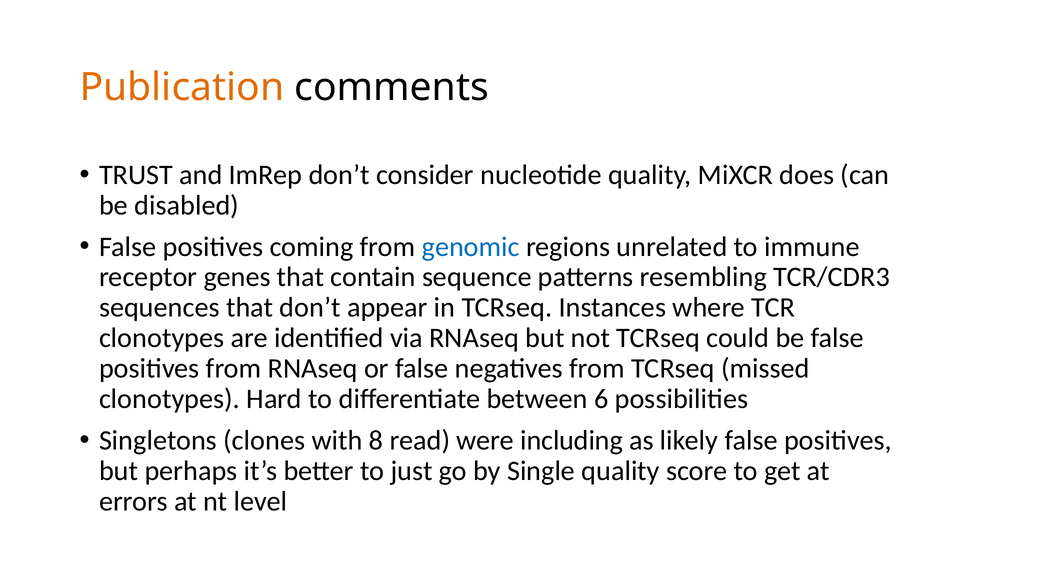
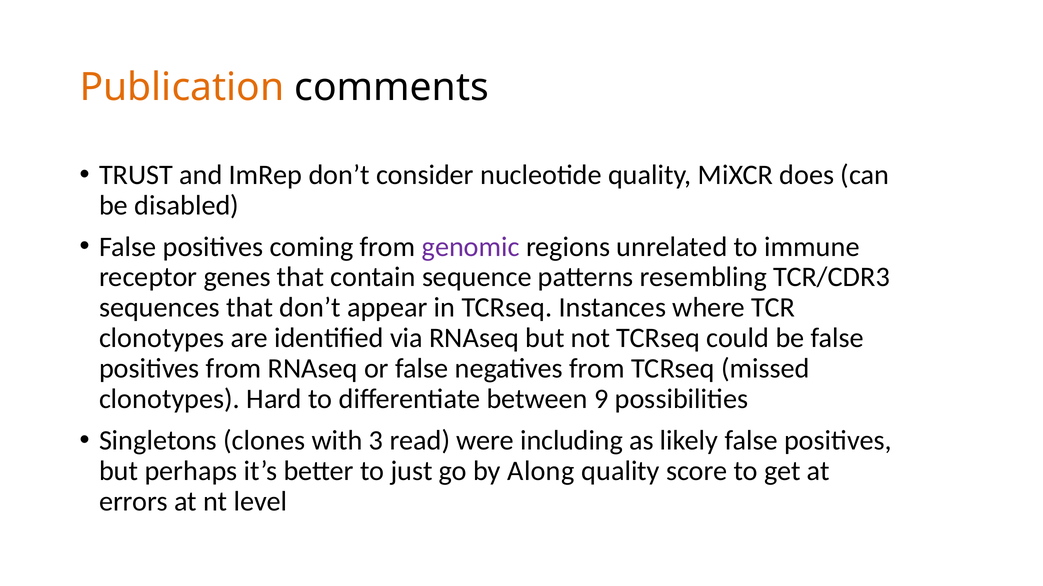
genomic colour: blue -> purple (471, 247)
6: 6 -> 9 (601, 399)
8: 8 -> 3 (376, 441)
Single: Single -> Along (541, 471)
